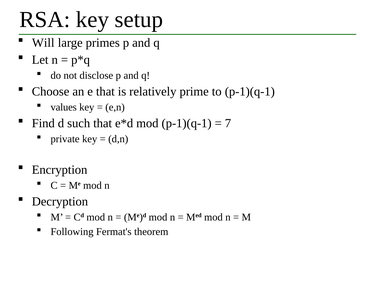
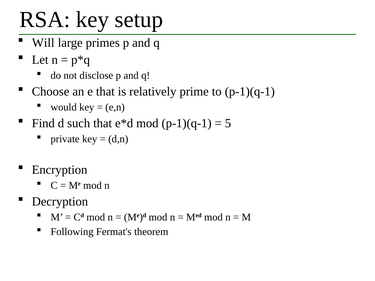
values: values -> would (64, 107)
7: 7 -> 5 (228, 123)
